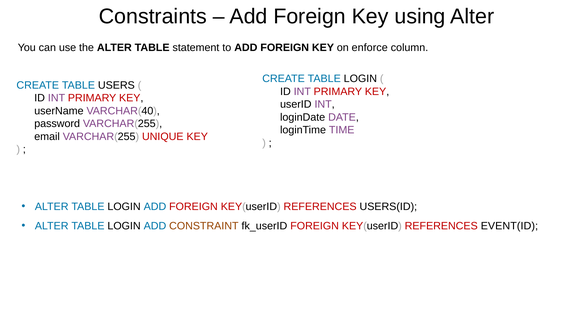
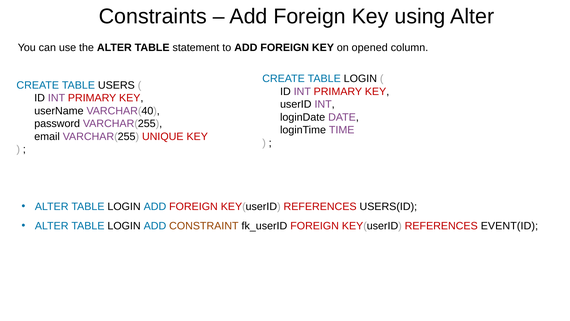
enforce: enforce -> opened (370, 47)
